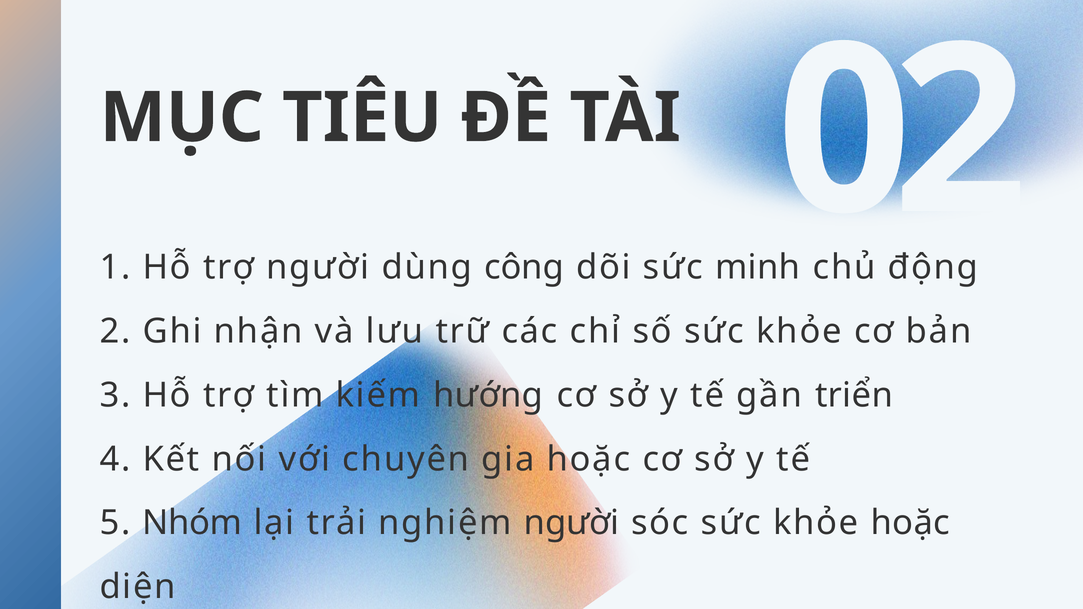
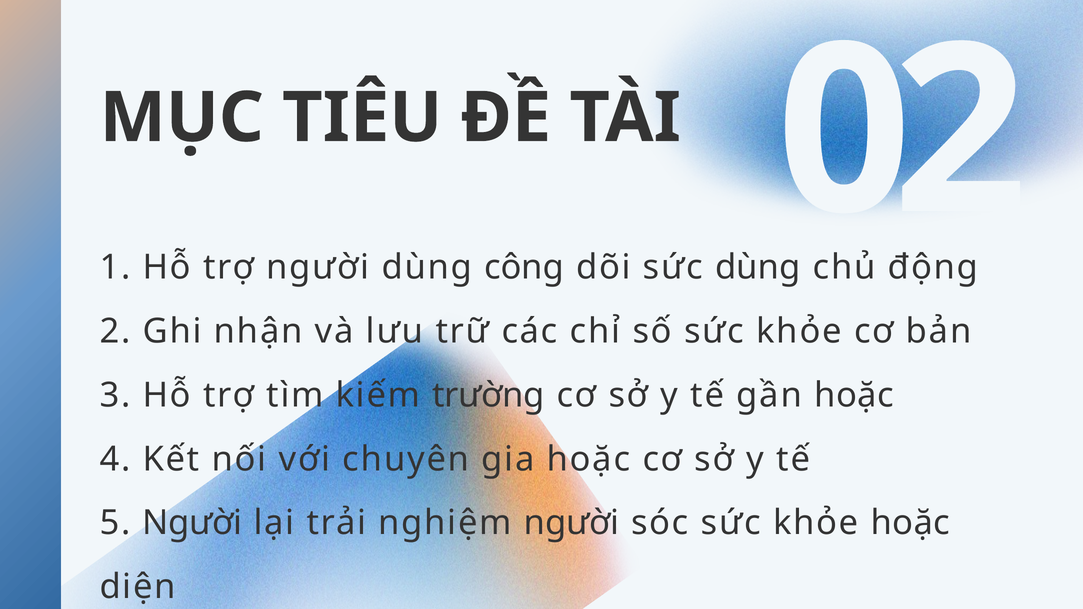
minh: minh -> dùng (758, 267)
hướng: hướng -> trường (488, 395)
gần triển: triển -> hoặc (854, 395)
5 Nhóm: Nhóm -> Người (192, 523)
